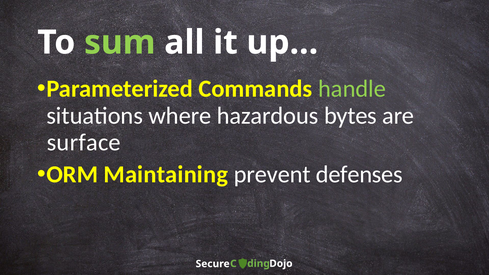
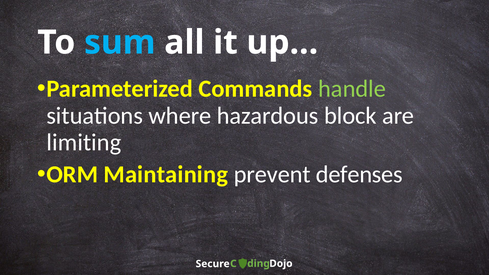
sum colour: light green -> light blue (120, 42)
bytes: bytes -> block (350, 116)
surface: surface -> limiting (84, 143)
